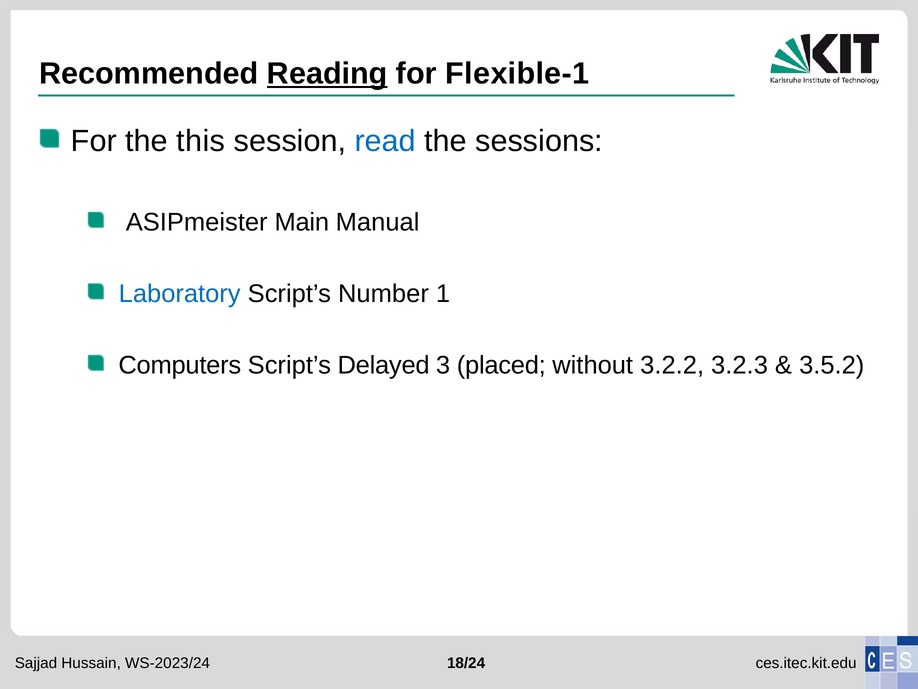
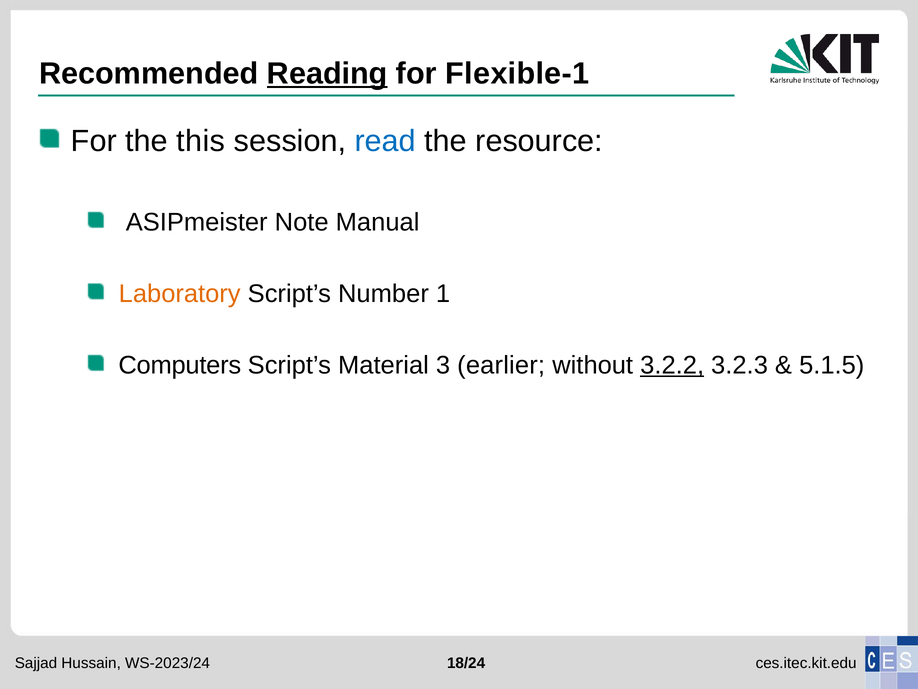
sessions: sessions -> resource (539, 141)
Main: Main -> Note (302, 222)
Laboratory colour: blue -> orange (180, 293)
Delayed: Delayed -> Material (383, 365)
placed: placed -> earlier (501, 365)
3.2.2 underline: none -> present (672, 365)
3.5.2: 3.5.2 -> 5.1.5 (832, 365)
